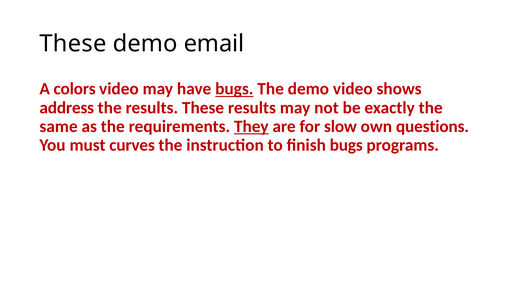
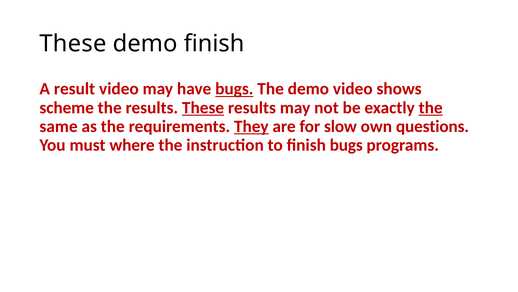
demo email: email -> finish (214, 44)
colors: colors -> result (74, 89)
address: address -> scheme (67, 107)
These underline: none -> present (203, 107)
the underline: none -> present (431, 107)
curves: curves -> where (132, 145)
